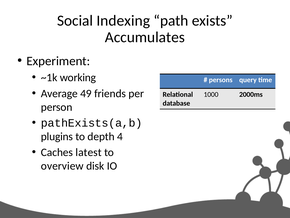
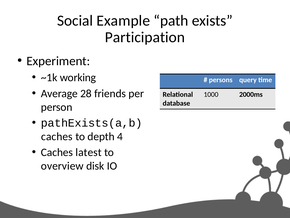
Indexing: Indexing -> Example (123, 21)
Accumulates: Accumulates -> Participation (145, 37)
49: 49 -> 28 (86, 93)
plugins: plugins -> caches (57, 136)
